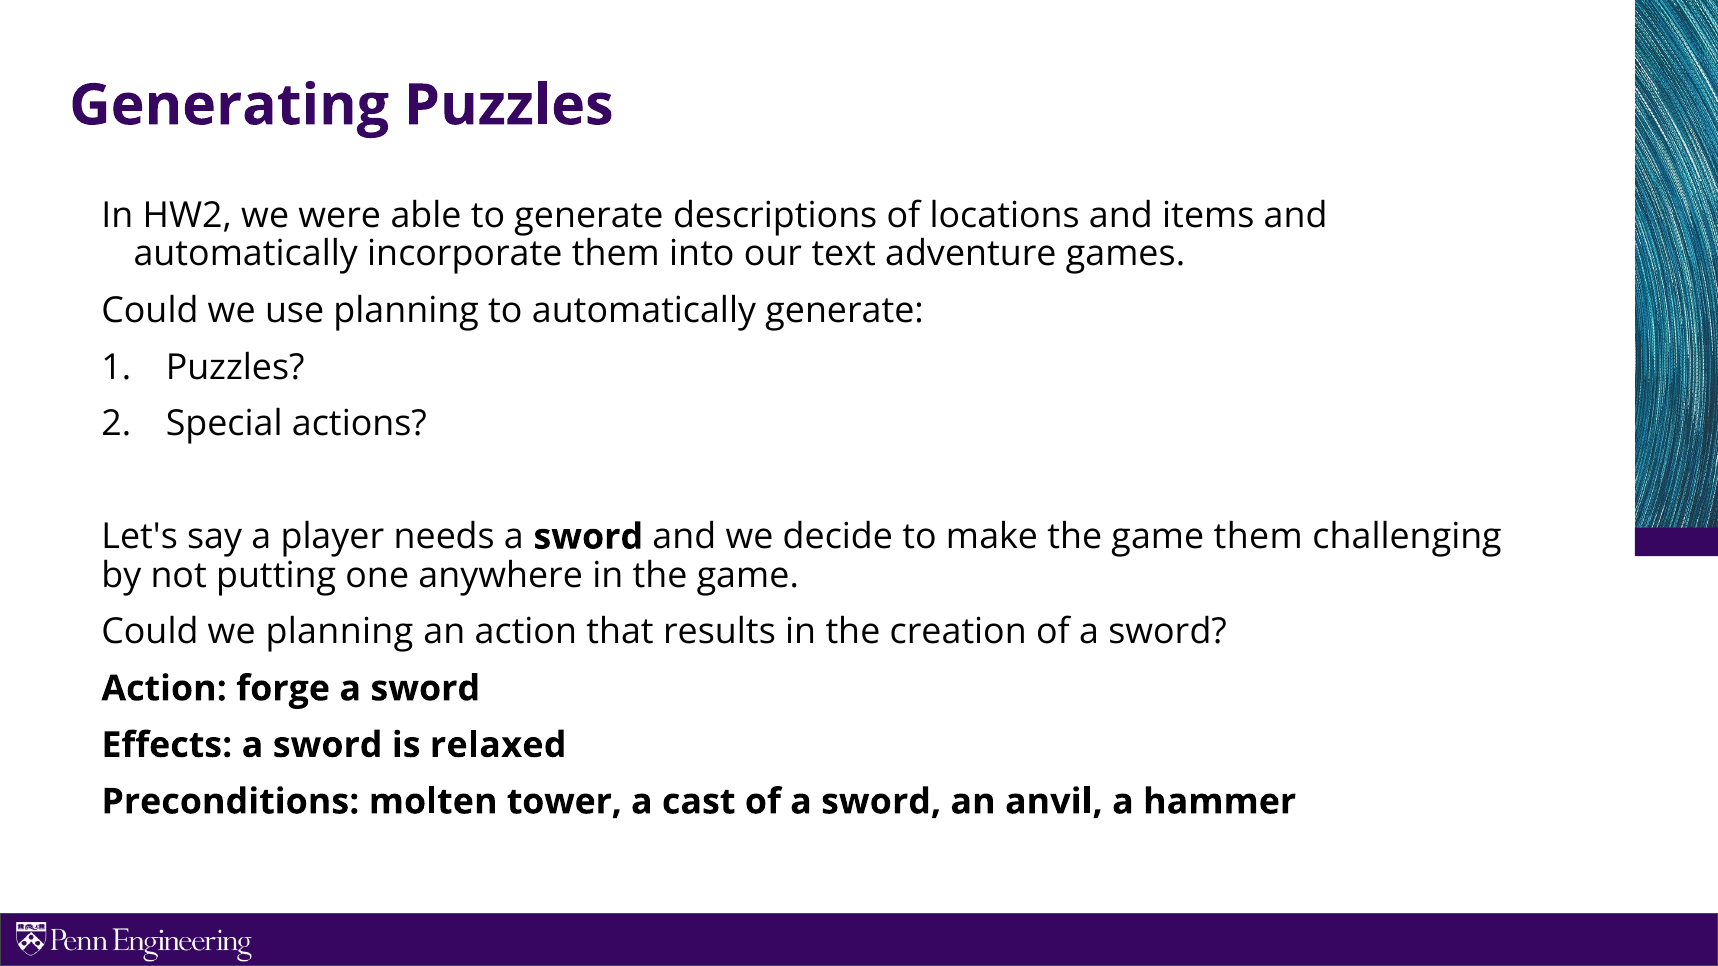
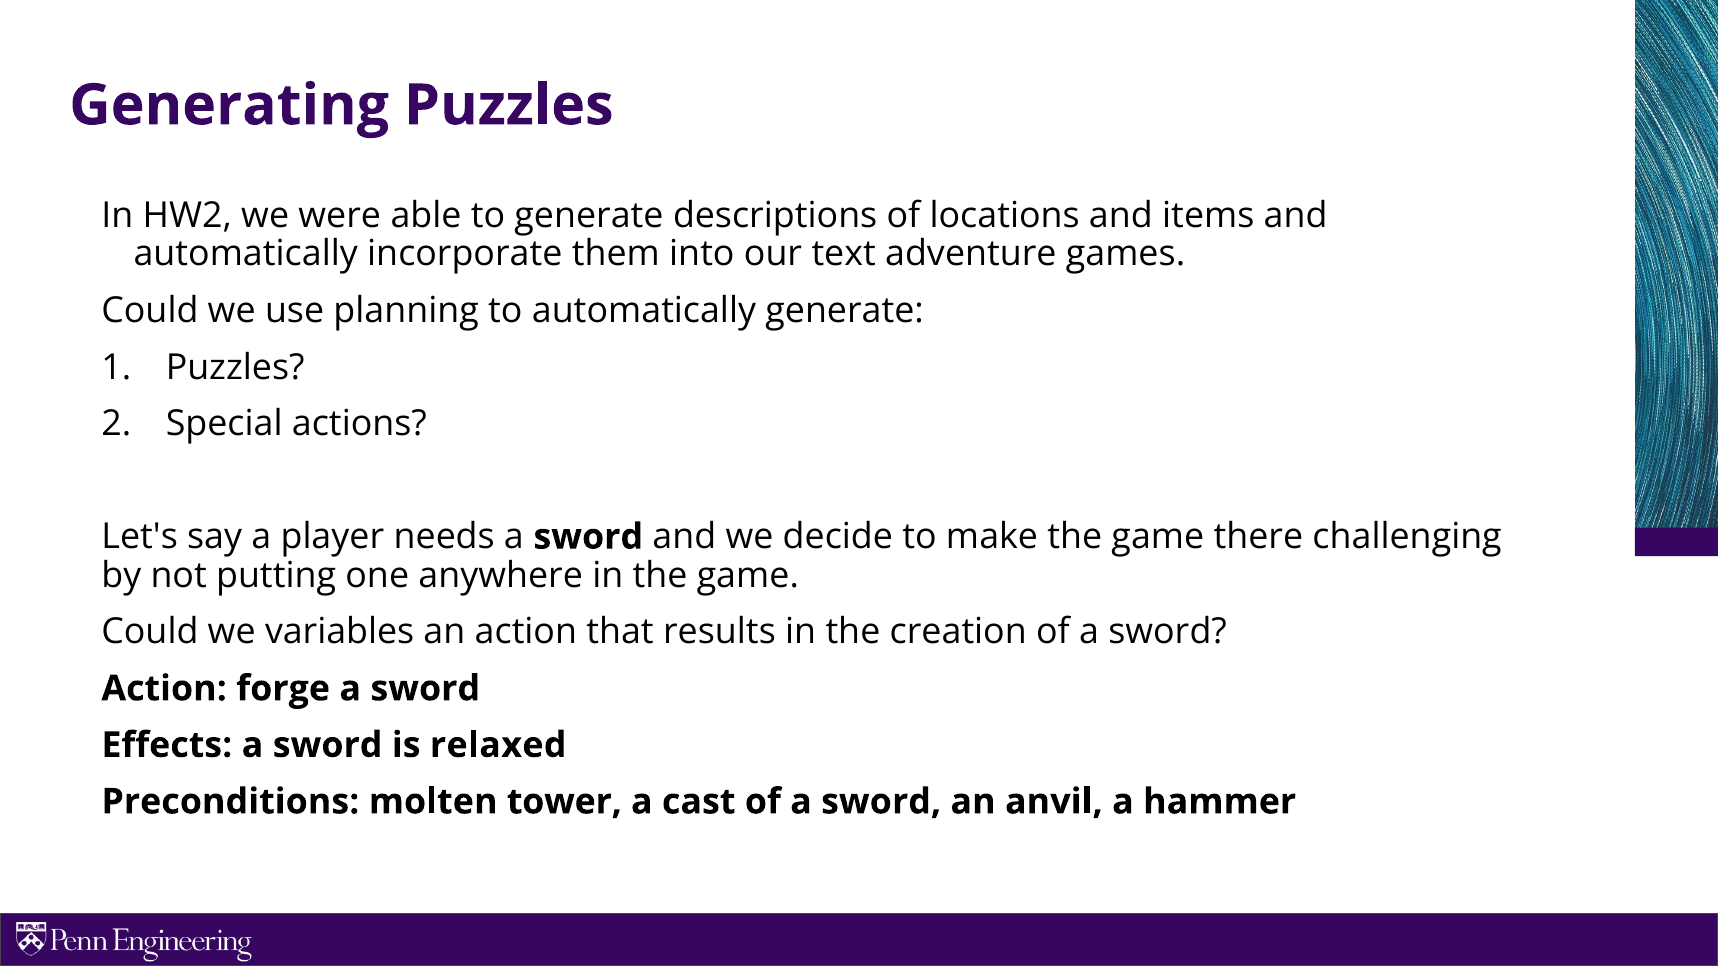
game them: them -> there (1258, 537)
we planning: planning -> variables (340, 632)
